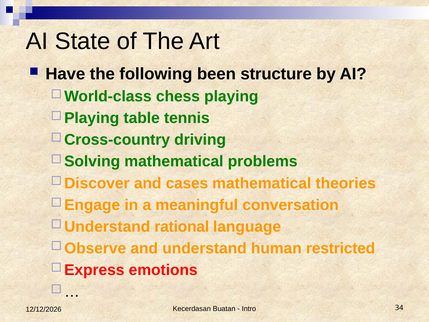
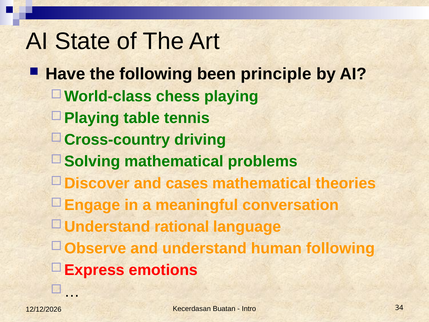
structure: structure -> principle (276, 74)
human restricted: restricted -> following (340, 248)
